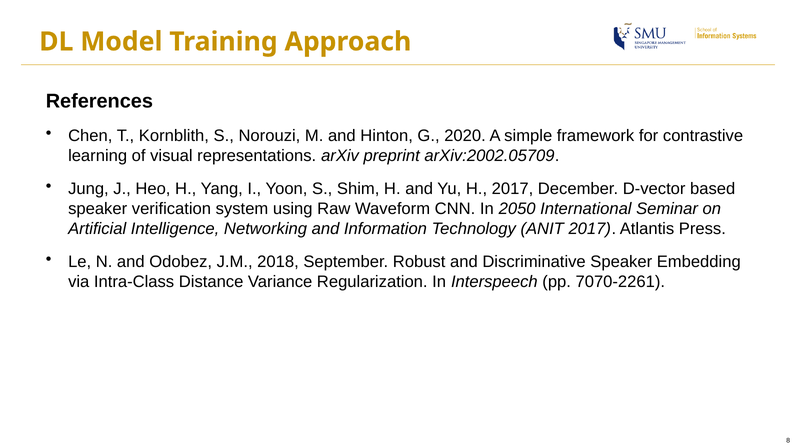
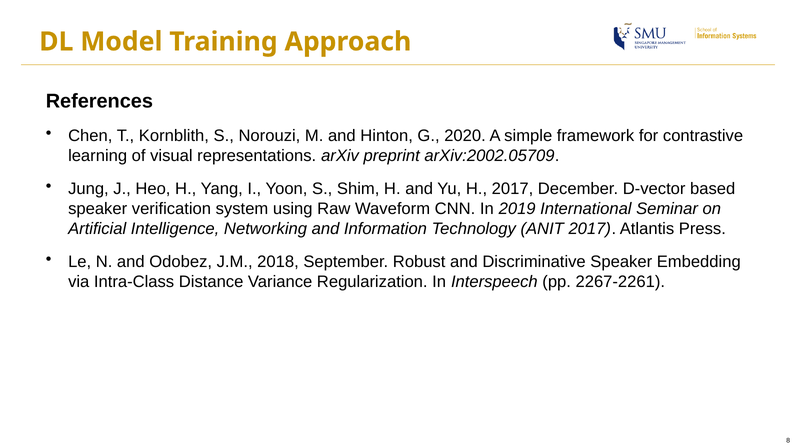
2050: 2050 -> 2019 (517, 209)
7070-2261: 7070-2261 -> 2267-2261 (620, 282)
